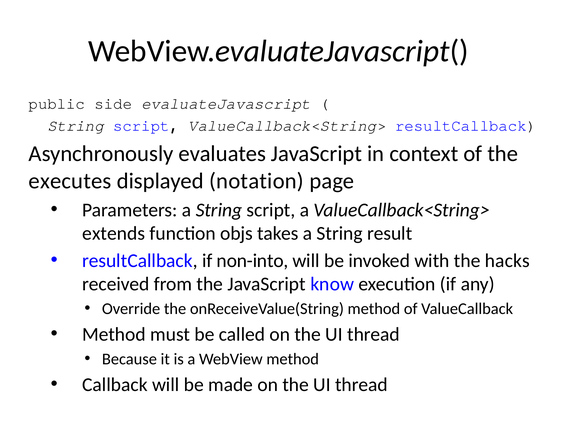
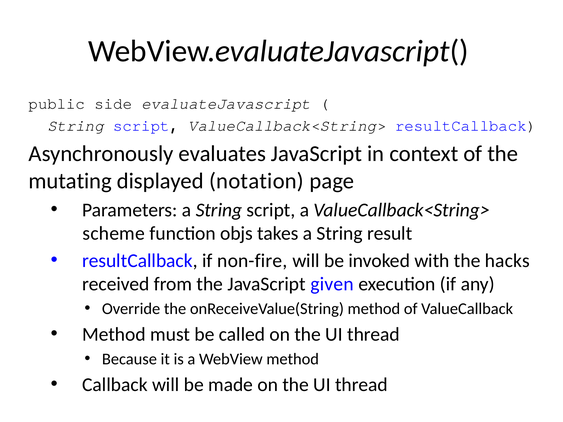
executes: executes -> mutating (70, 181)
extends: extends -> scheme (114, 233)
non-into: non-into -> non-fire (252, 261)
know: know -> given (332, 284)
